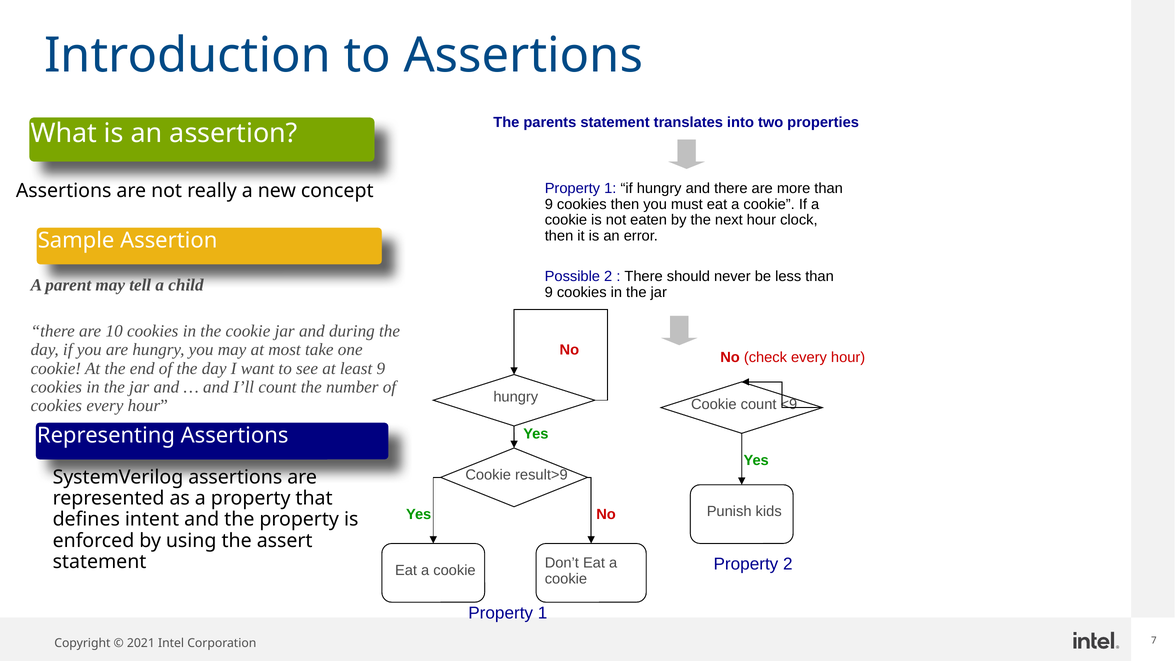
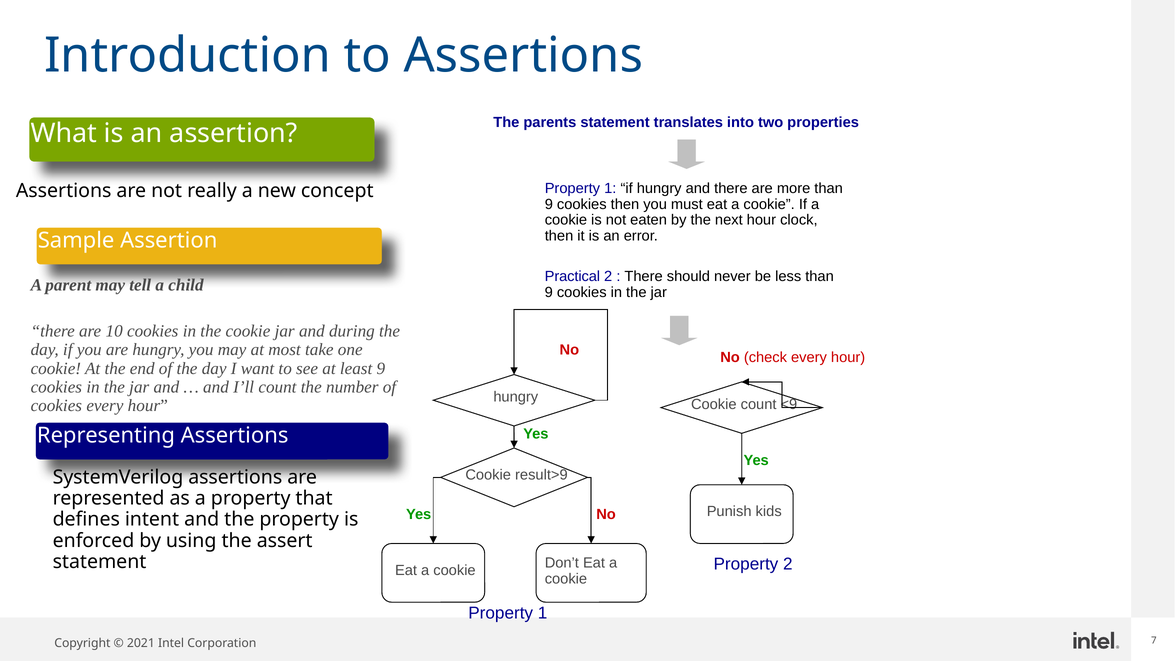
Possible: Possible -> Practical (572, 277)
